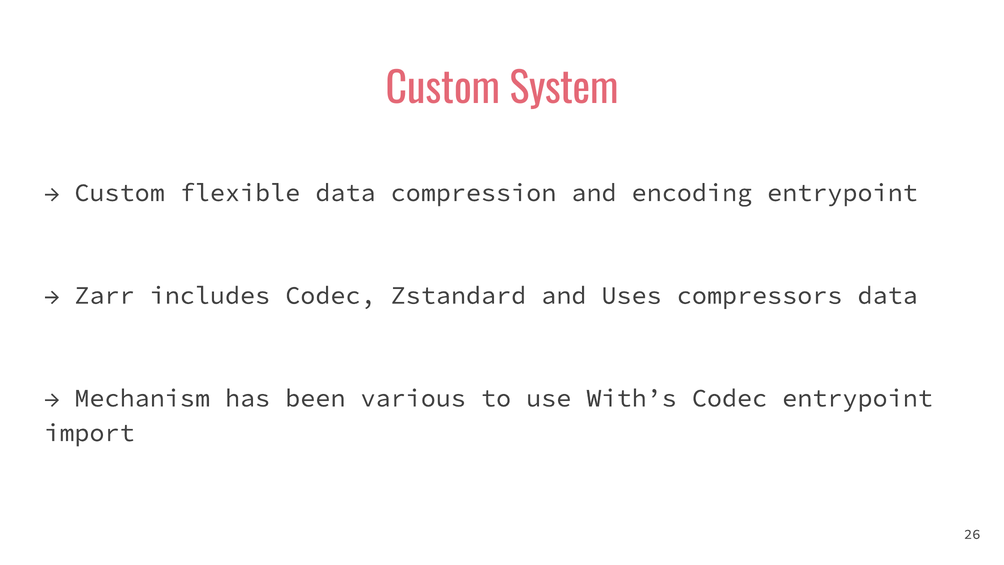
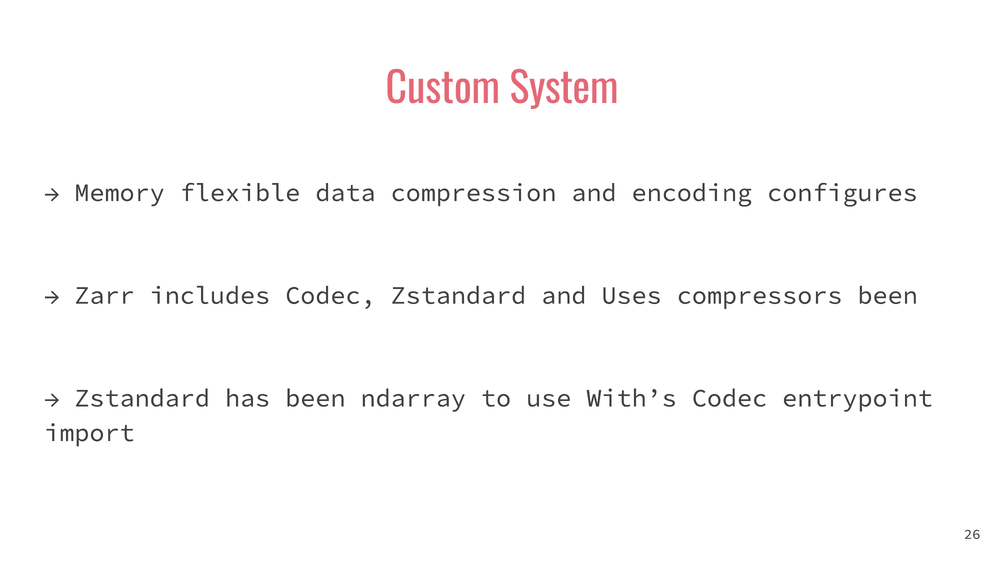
Custom: Custom -> Memory (120, 193)
encoding entrypoint: entrypoint -> configures (842, 193)
compressors data: data -> been (888, 295)
Mechanism: Mechanism -> Zstandard (142, 398)
various: various -> ndarray (413, 398)
